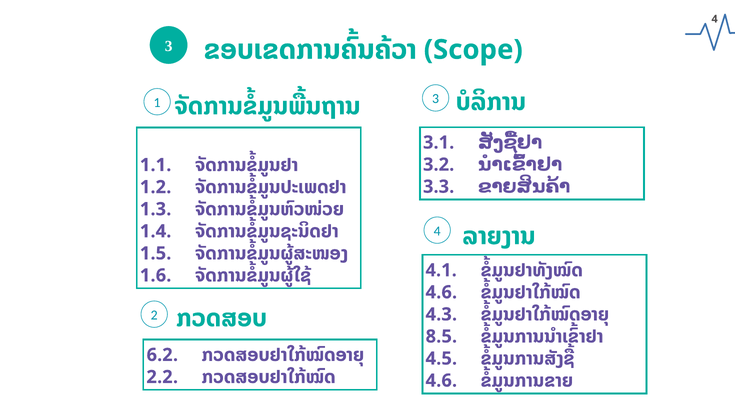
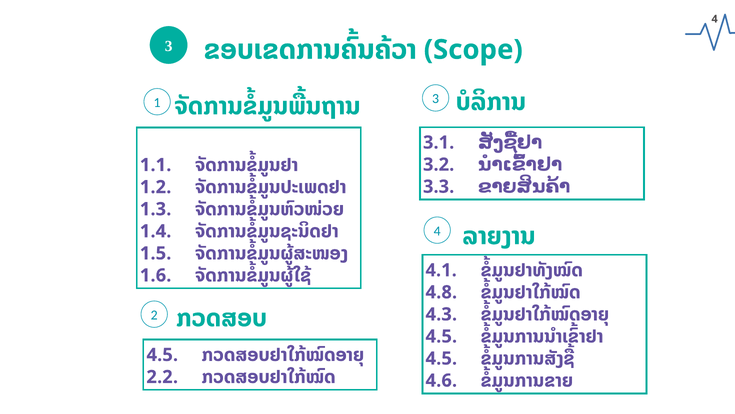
4.6: 4.6 -> 4.8 (441, 292)
8.5: 8.5 -> 4.5 (441, 336)
6.2: 6.2 -> 4.5 (162, 354)
